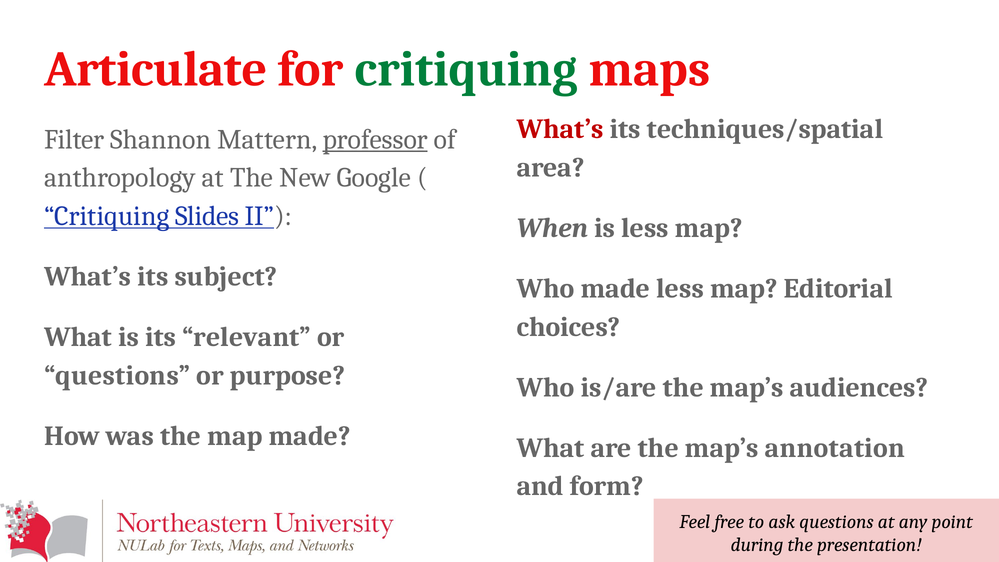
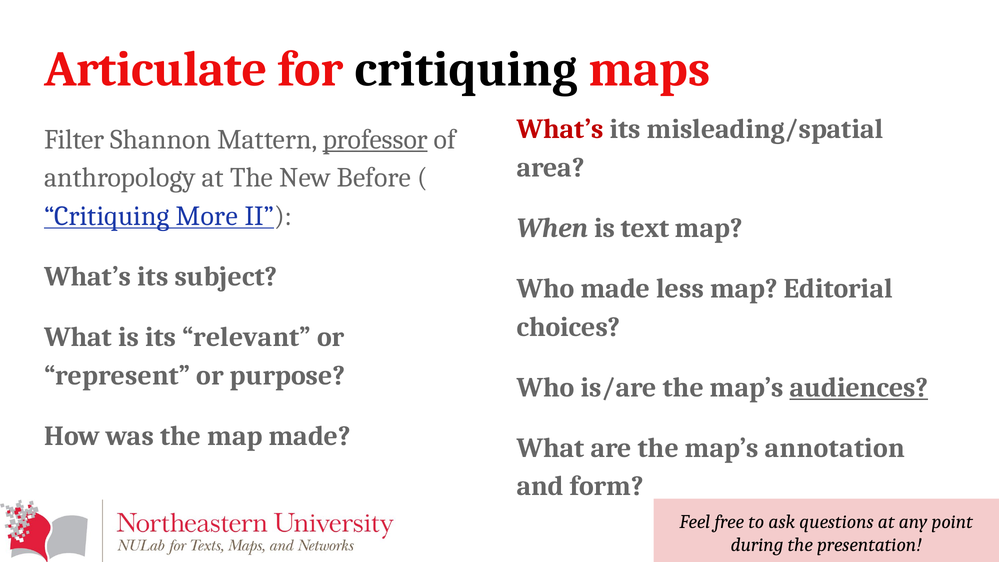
critiquing colour: green -> black (466, 69)
techniques/spatial: techniques/spatial -> misleading/spatial (765, 129)
Google: Google -> Before (374, 178)
Slides: Slides -> More (207, 216)
is less: less -> text (645, 228)
questions: questions -> represent (117, 375)
audiences underline: none -> present (859, 387)
